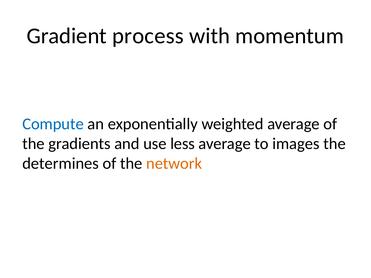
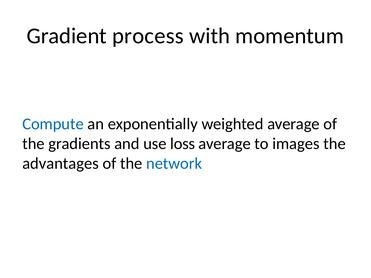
less: less -> loss (183, 144)
determines: determines -> advantages (61, 164)
network colour: orange -> blue (174, 164)
